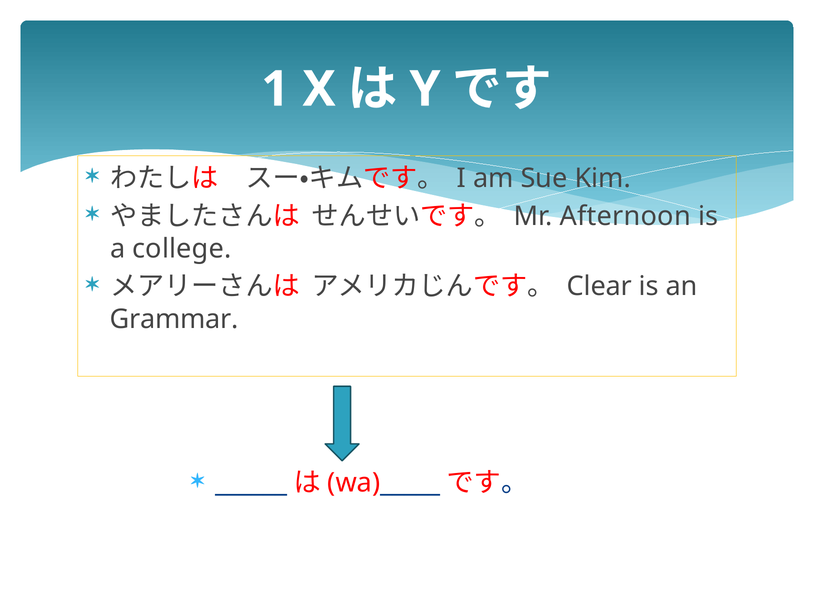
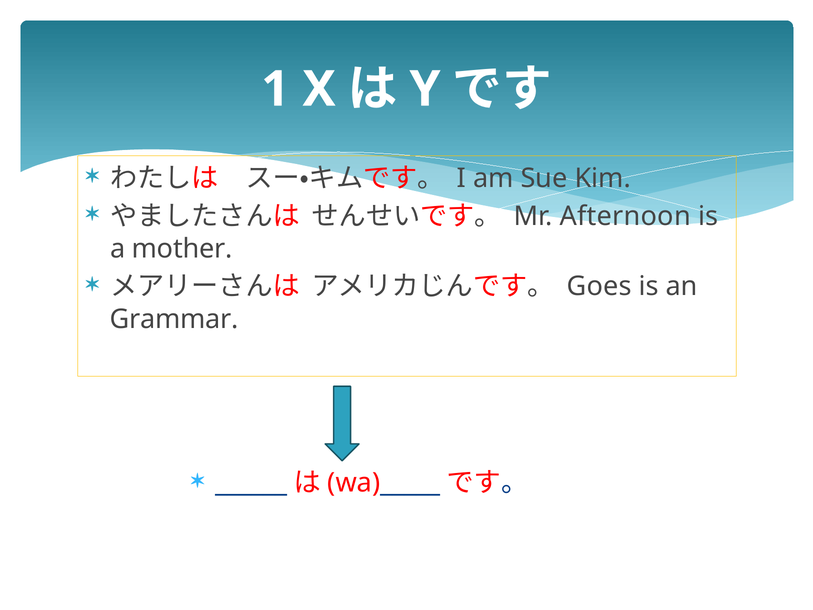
college: college -> mother (182, 248)
Clear: Clear -> Goes (599, 286)
